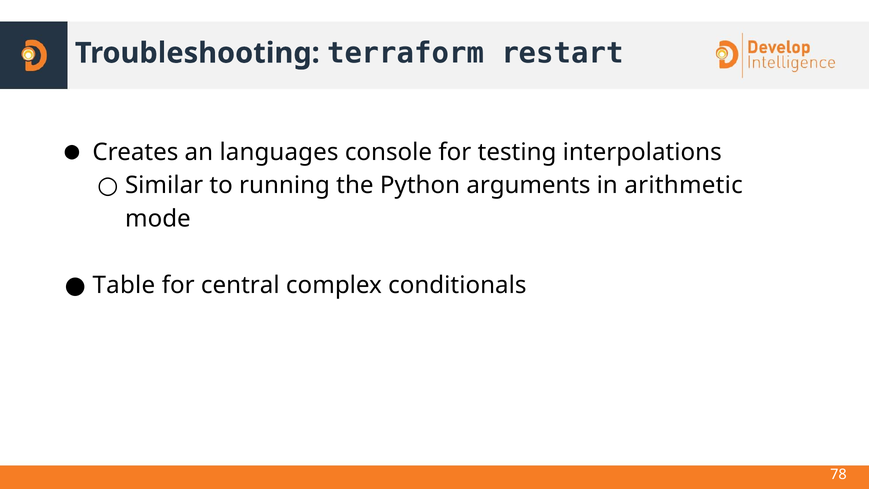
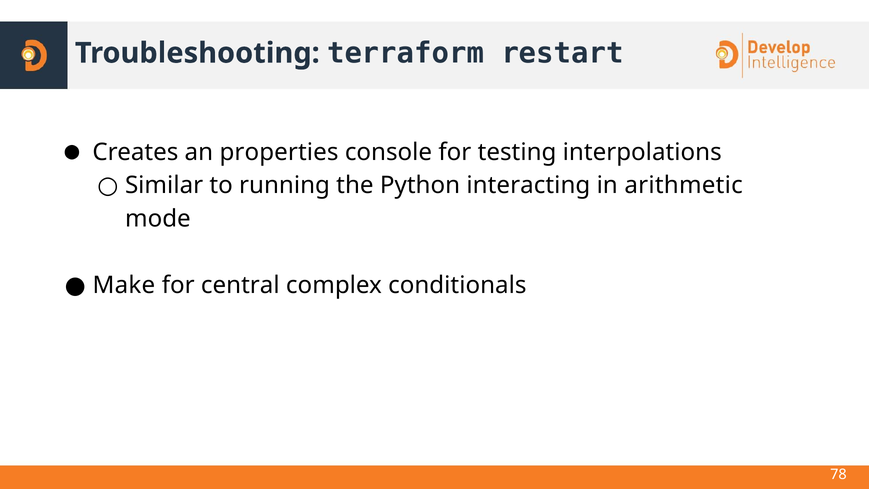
languages: languages -> properties (279, 152)
arguments: arguments -> interacting (528, 185)
Table: Table -> Make (124, 285)
